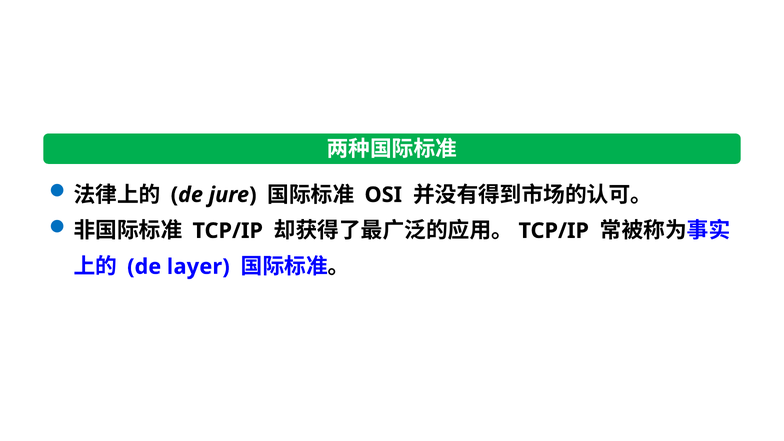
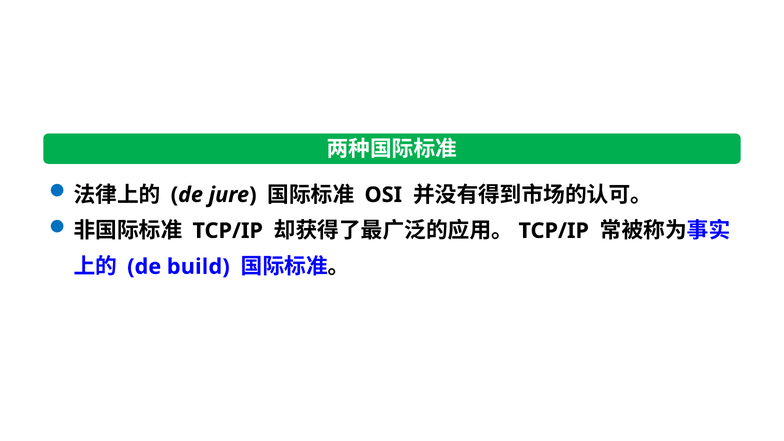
layer: layer -> build (198, 267)
